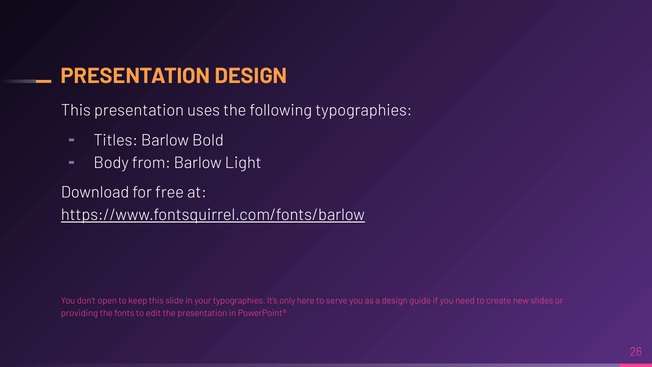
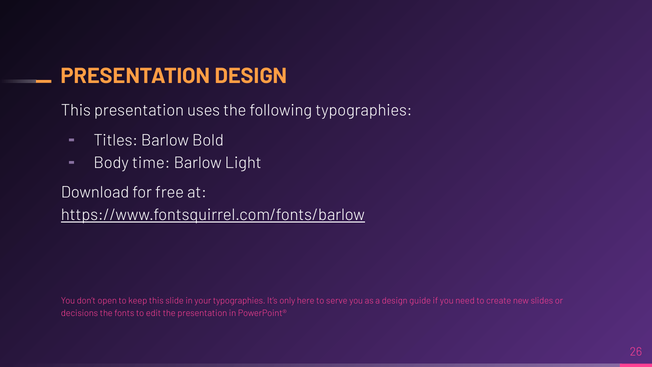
from: from -> time (151, 163)
providing: providing -> decisions (80, 313)
